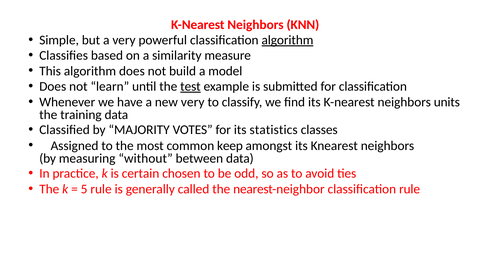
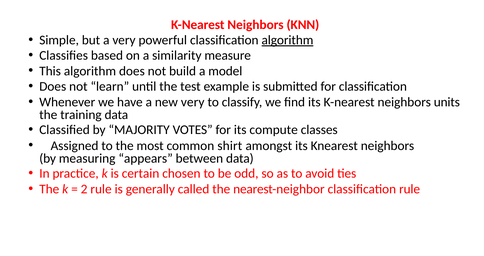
test underline: present -> none (190, 86)
statistics: statistics -> compute (274, 130)
keep: keep -> shirt (230, 146)
without: without -> appears (146, 159)
5: 5 -> 2 (84, 189)
